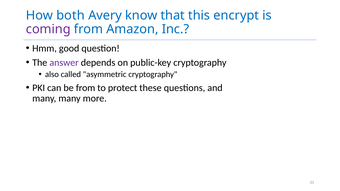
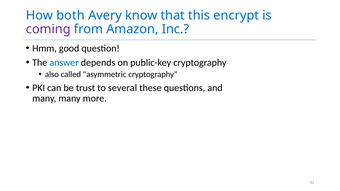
answer colour: purple -> blue (64, 63)
be from: from -> trust (85, 88)
protect: protect -> several (123, 88)
